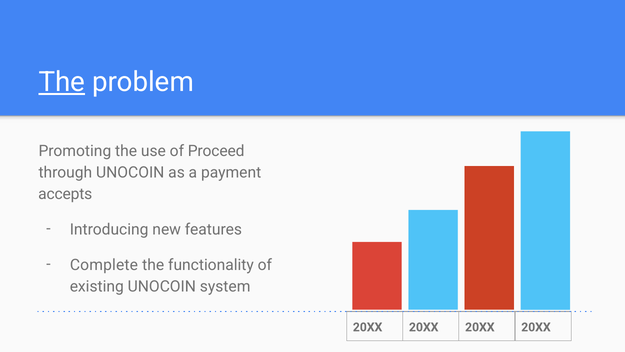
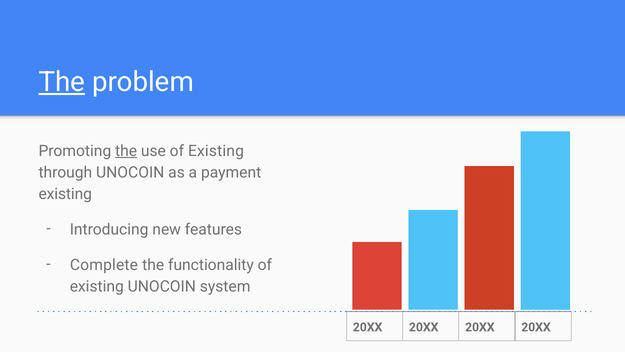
the underline: none -> present (126, 151)
use of Proceed: Proceed -> Existing (216, 151)
accepts: accepts -> existing (65, 194)
